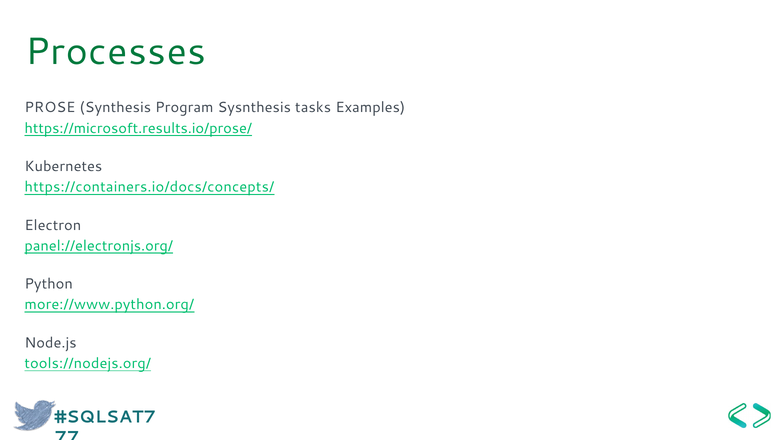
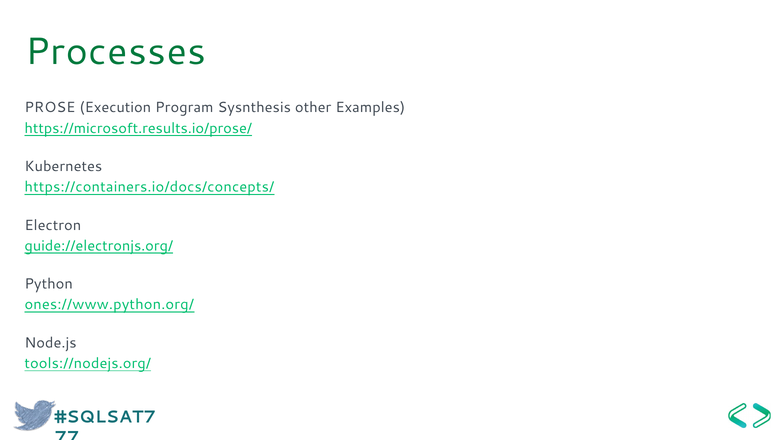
Synthesis: Synthesis -> Execution (115, 108)
tasks: tasks -> other (313, 108)
panel://electronjs.org/: panel://electronjs.org/ -> guide://electronjs.org/ (99, 246)
more://www.python.org/: more://www.python.org/ -> ones://www.python.org/ (109, 305)
